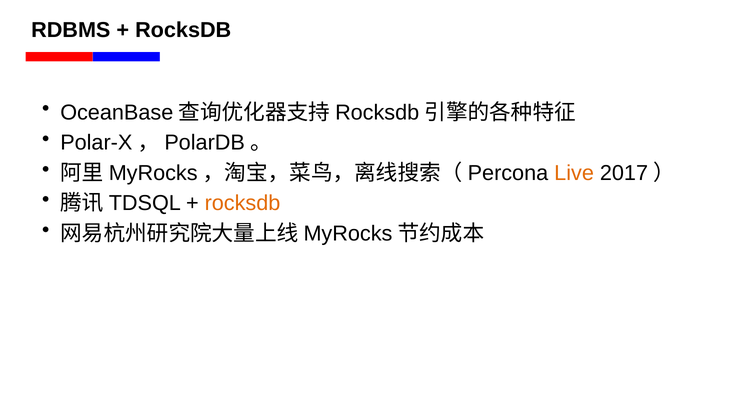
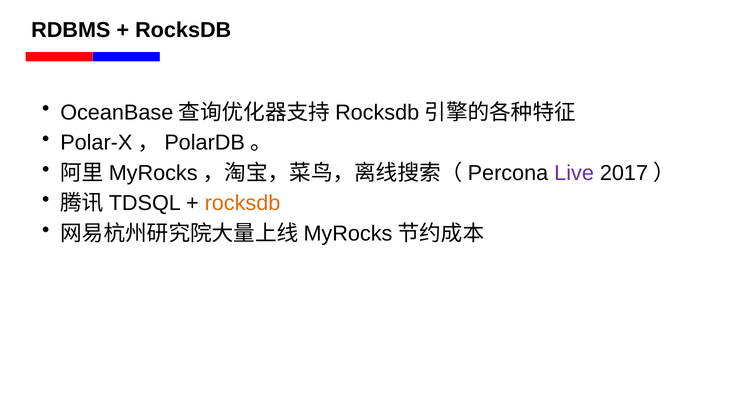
Live colour: orange -> purple (574, 173)
